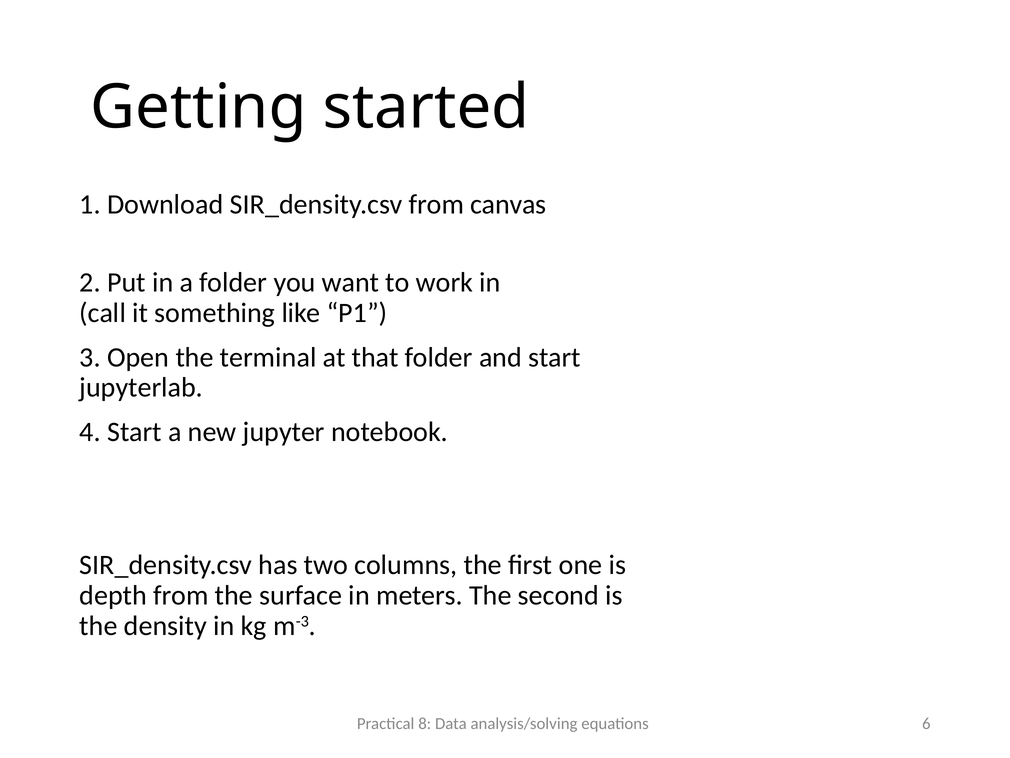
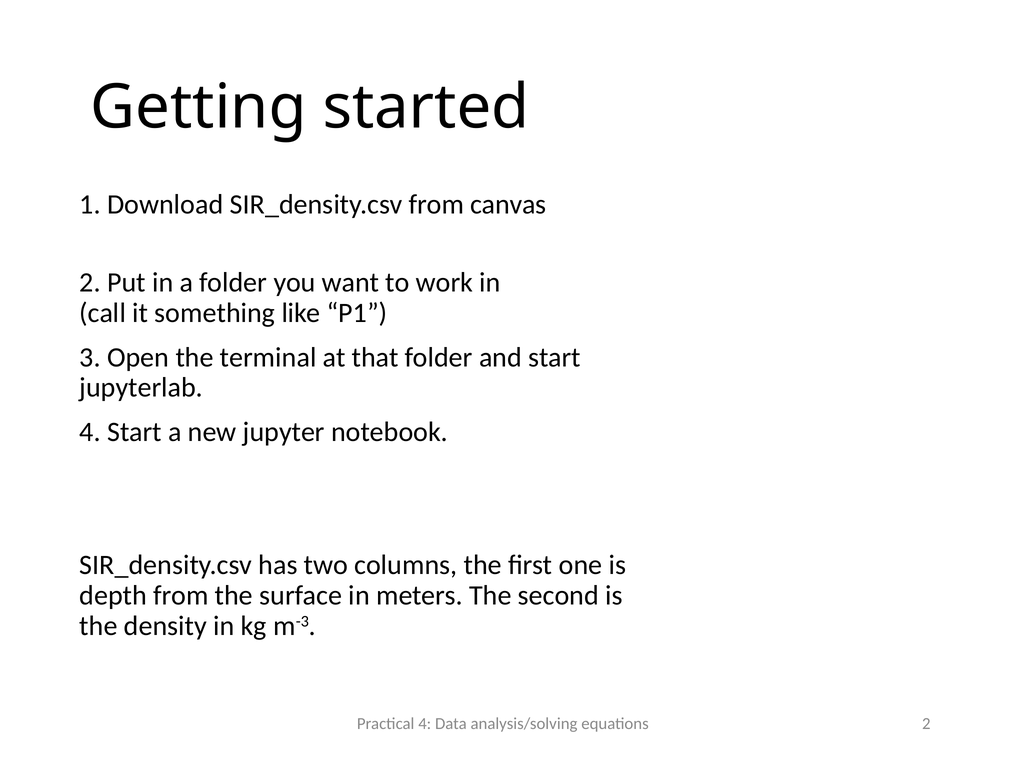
Practical 8: 8 -> 4 (425, 723)
equations 6: 6 -> 2 (926, 723)
